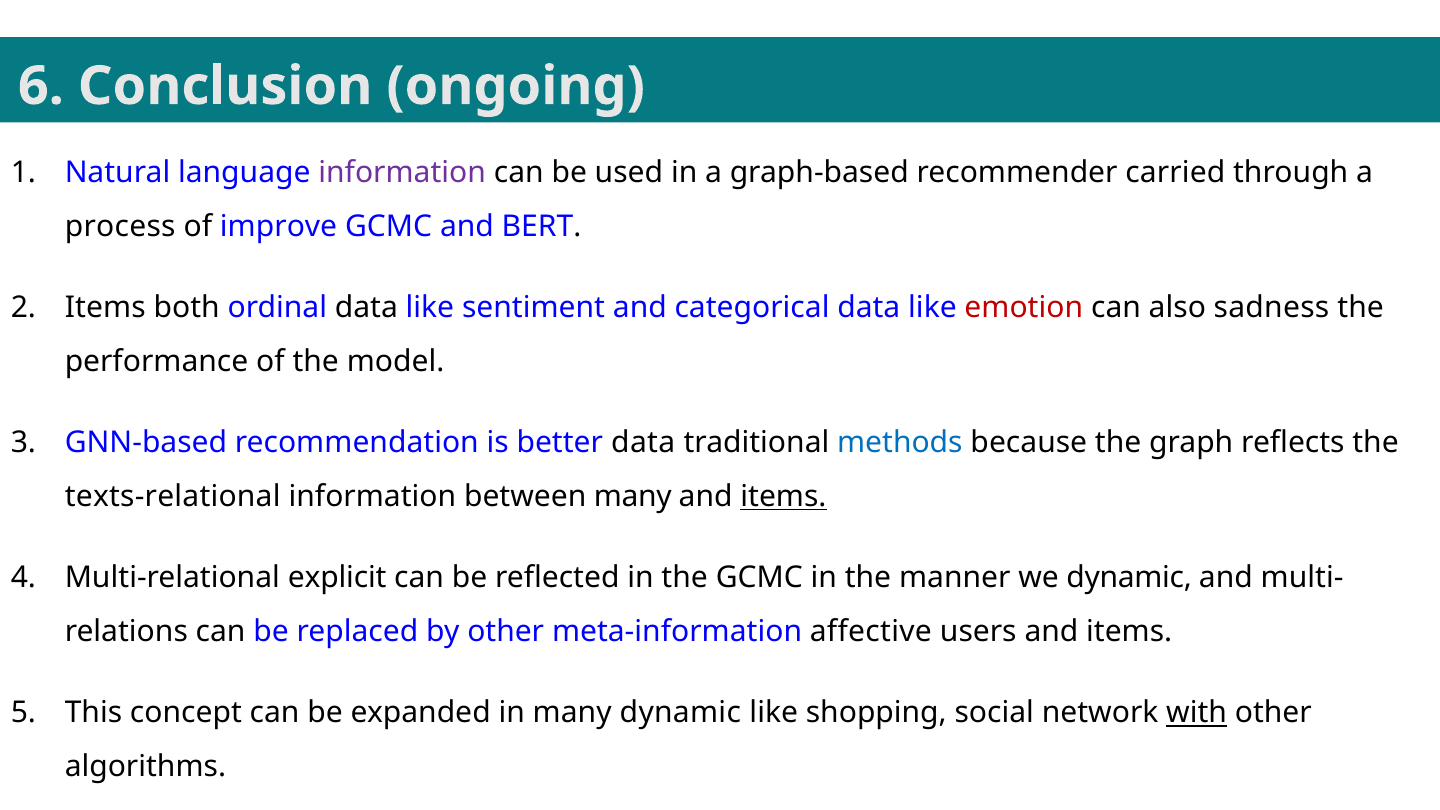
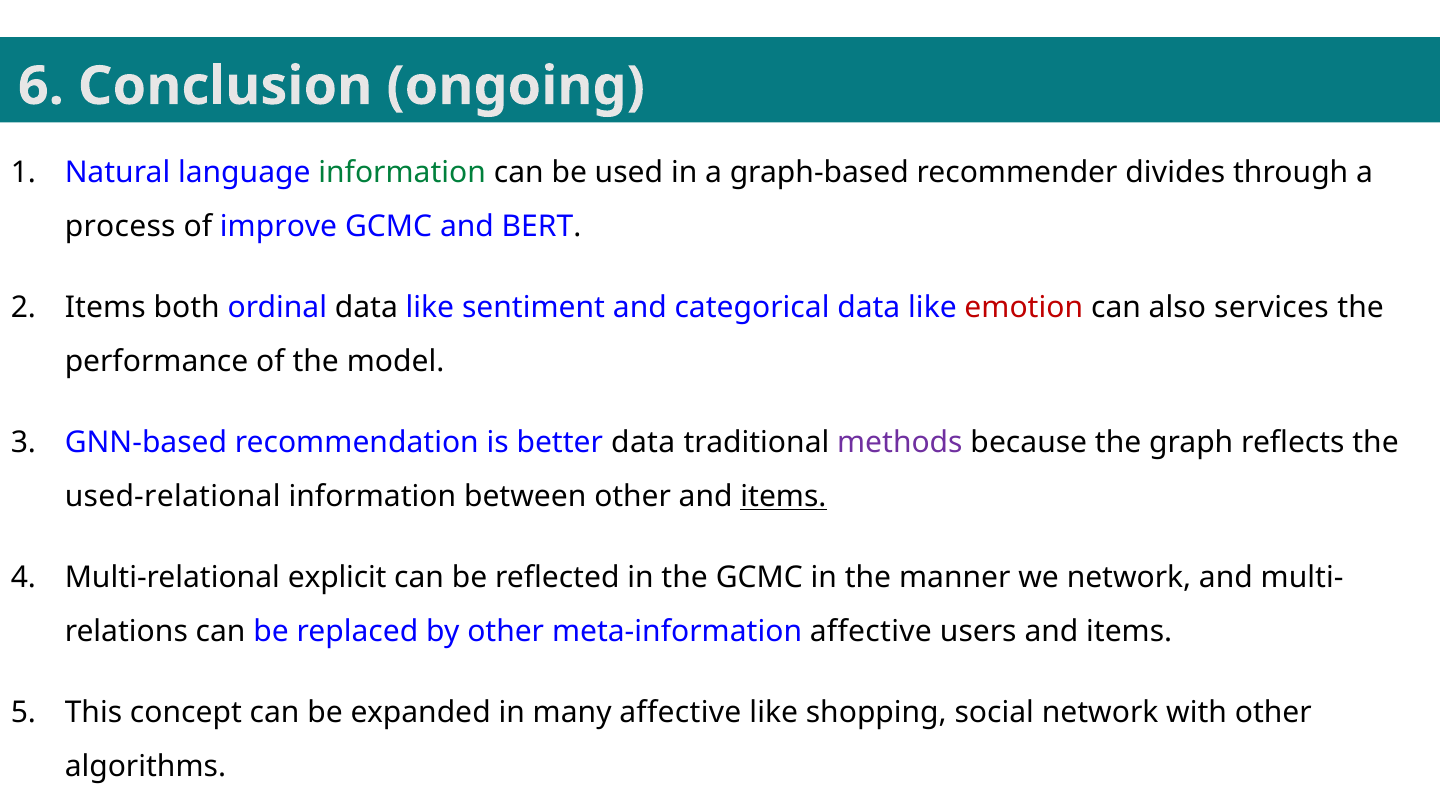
information colour: purple -> green (402, 173)
carried: carried -> divides (1175, 173)
sadness: sadness -> services (1272, 308)
methods colour: blue -> purple (900, 443)
texts-relational: texts-relational -> used-relational (173, 497)
between many: many -> other (633, 497)
we dynamic: dynamic -> network (1129, 578)
many dynamic: dynamic -> affective (680, 713)
with underline: present -> none (1197, 713)
